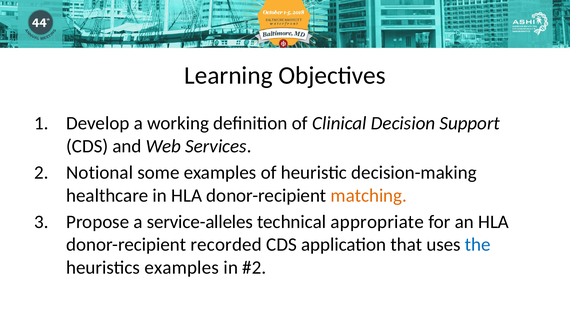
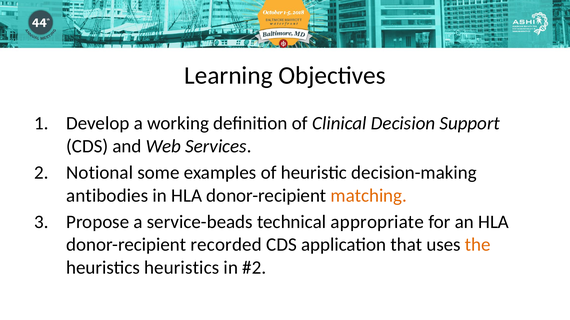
healthcare: healthcare -> antibodies (107, 196)
service-alleles: service-alleles -> service-beads (200, 222)
the colour: blue -> orange (478, 245)
heuristics examples: examples -> heuristics (182, 268)
